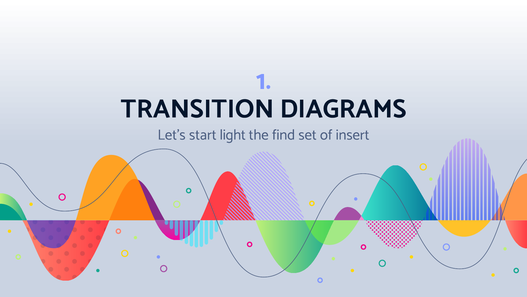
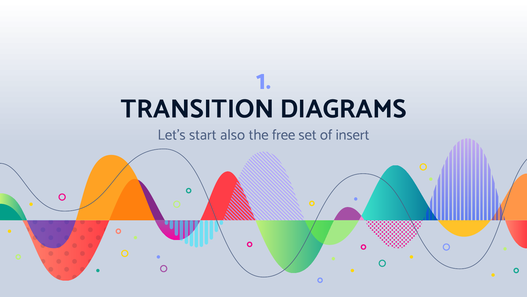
light: light -> also (233, 134)
find: find -> free (284, 134)
